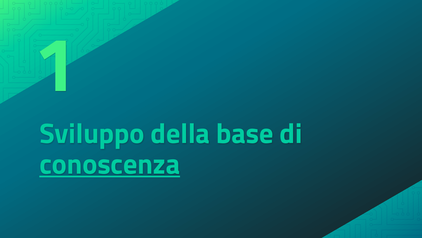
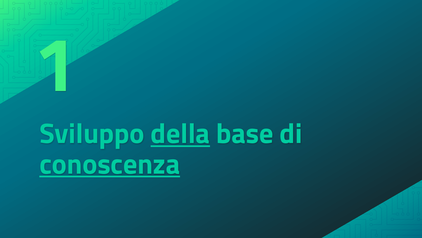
della underline: none -> present (180, 134)
